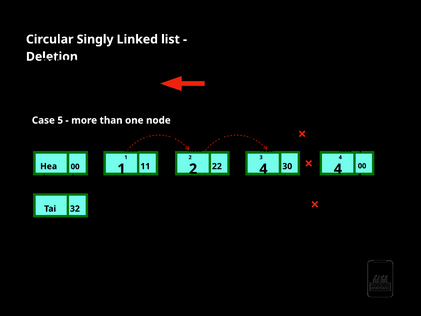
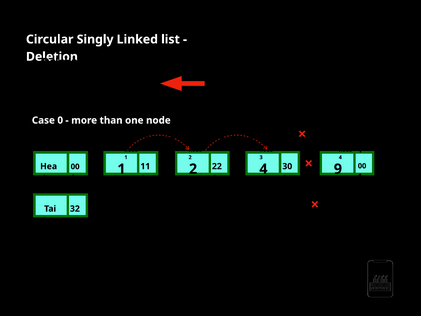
5: 5 -> 0 (60, 120)
4 4: 4 -> 9 (338, 169)
